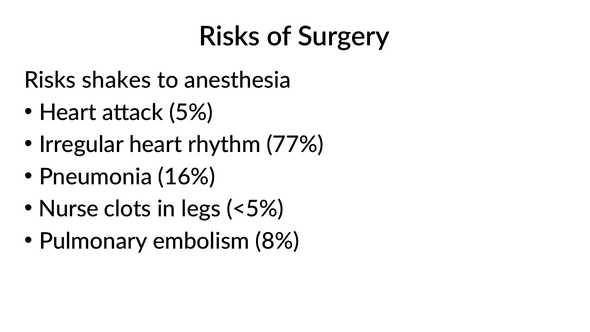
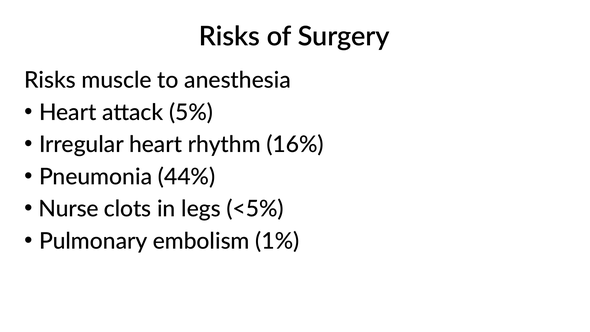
shakes: shakes -> muscle (117, 80)
77%: 77% -> 16% (295, 145)
16%: 16% -> 44% (187, 177)
8%: 8% -> 1% (277, 241)
